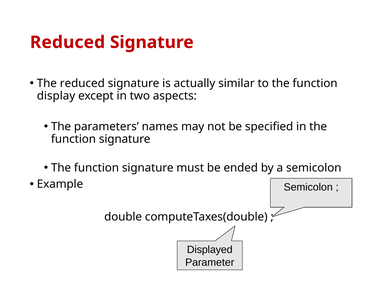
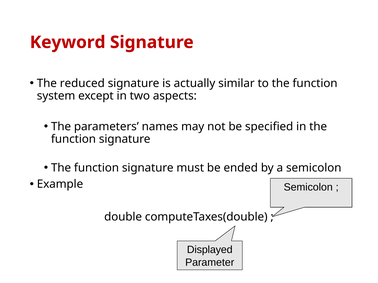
Reduced: Reduced -> Keyword (68, 42)
display: display -> system (56, 96)
